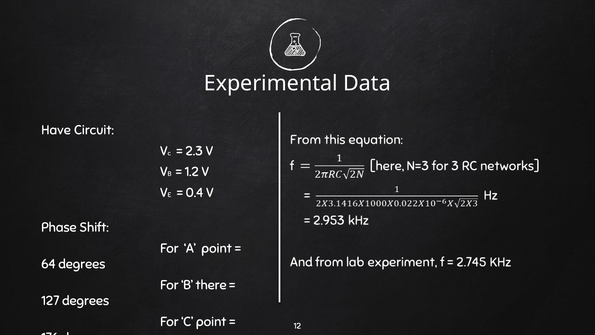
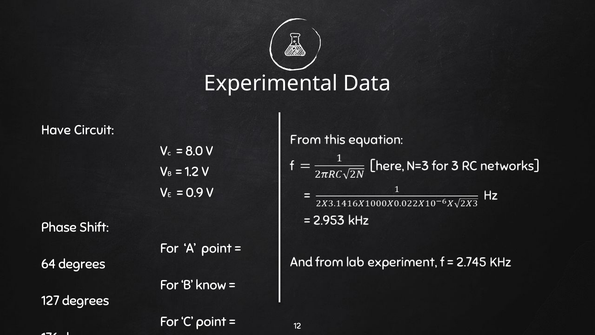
2.3: 2.3 -> 8.0 (194, 151)
0.4: 0.4 -> 0.9 (195, 193)
there: there -> know (211, 285)
